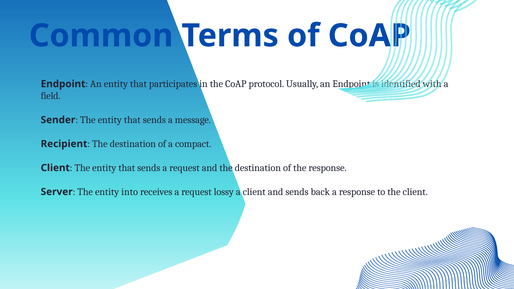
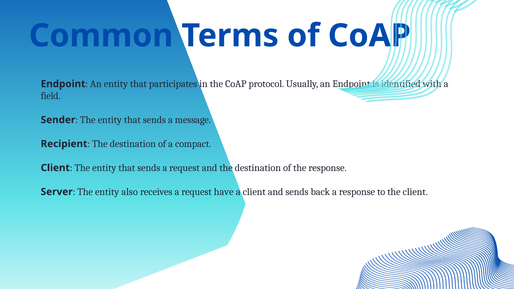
into: into -> also (130, 192)
lossy: lossy -> have (224, 192)
